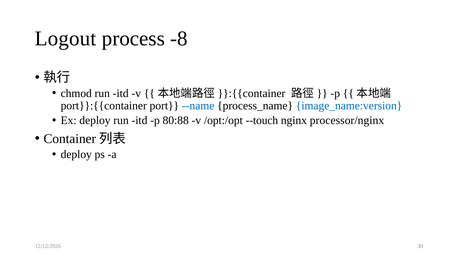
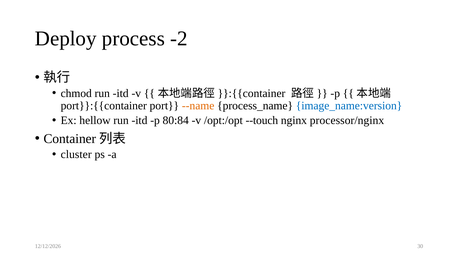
Logout: Logout -> Deploy (66, 38)
-8: -8 -> -2 (179, 38)
--name colour: blue -> orange (198, 106)
Ex deploy: deploy -> hellow (95, 120)
80:88: 80:88 -> 80:84 (176, 120)
deploy: deploy -> cluster (76, 154)
